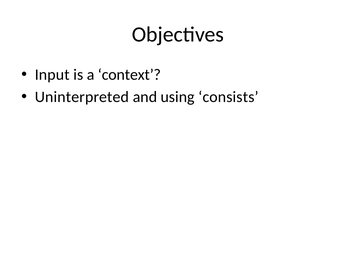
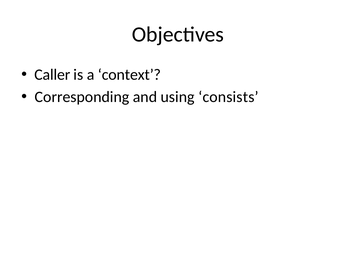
Input: Input -> Caller (52, 75)
Uninterpreted: Uninterpreted -> Corresponding (82, 97)
